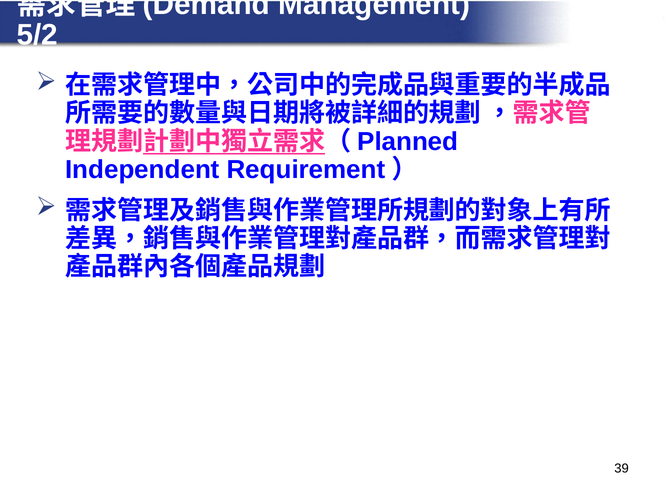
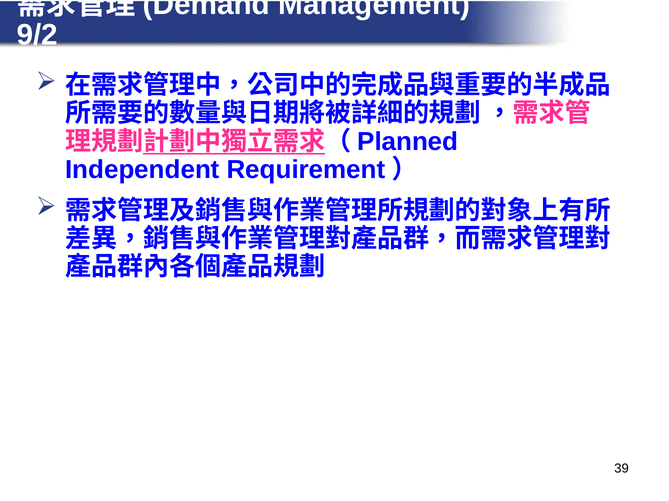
5/2: 5/2 -> 9/2 (37, 35)
